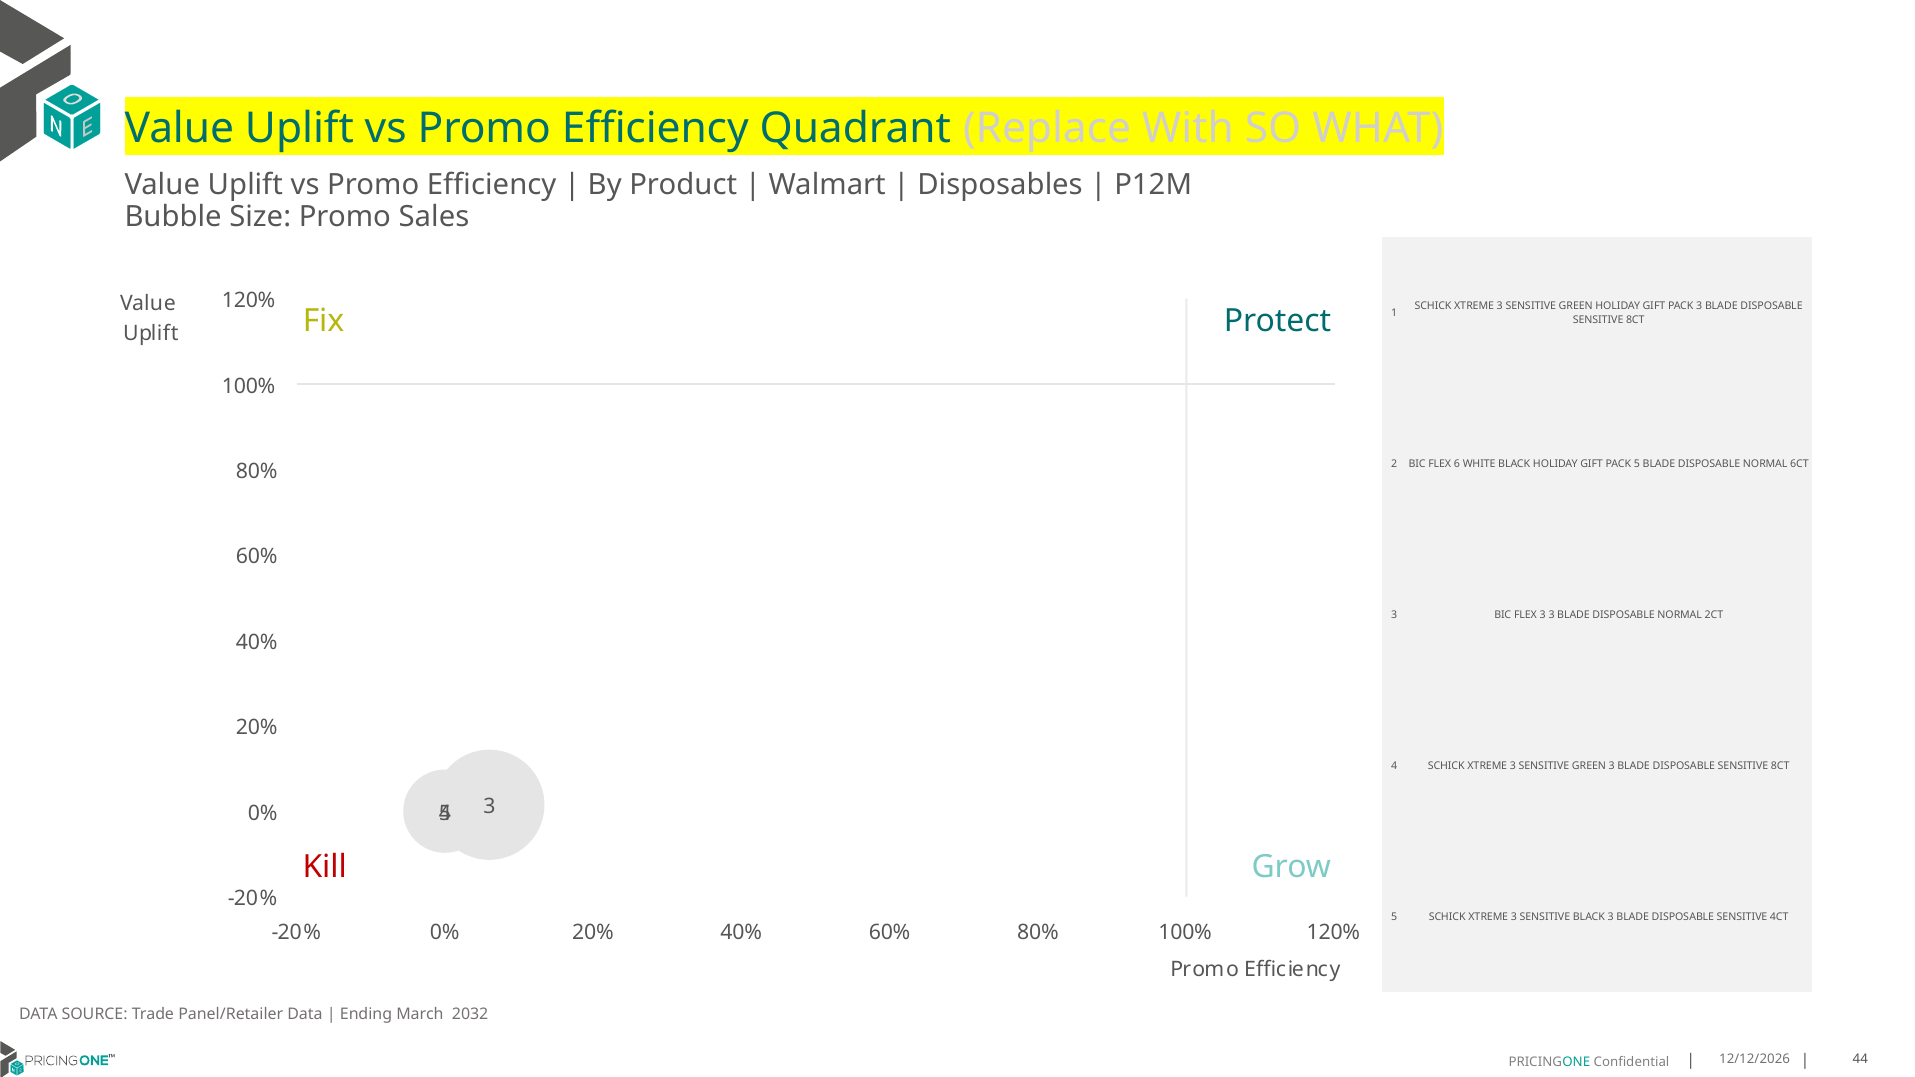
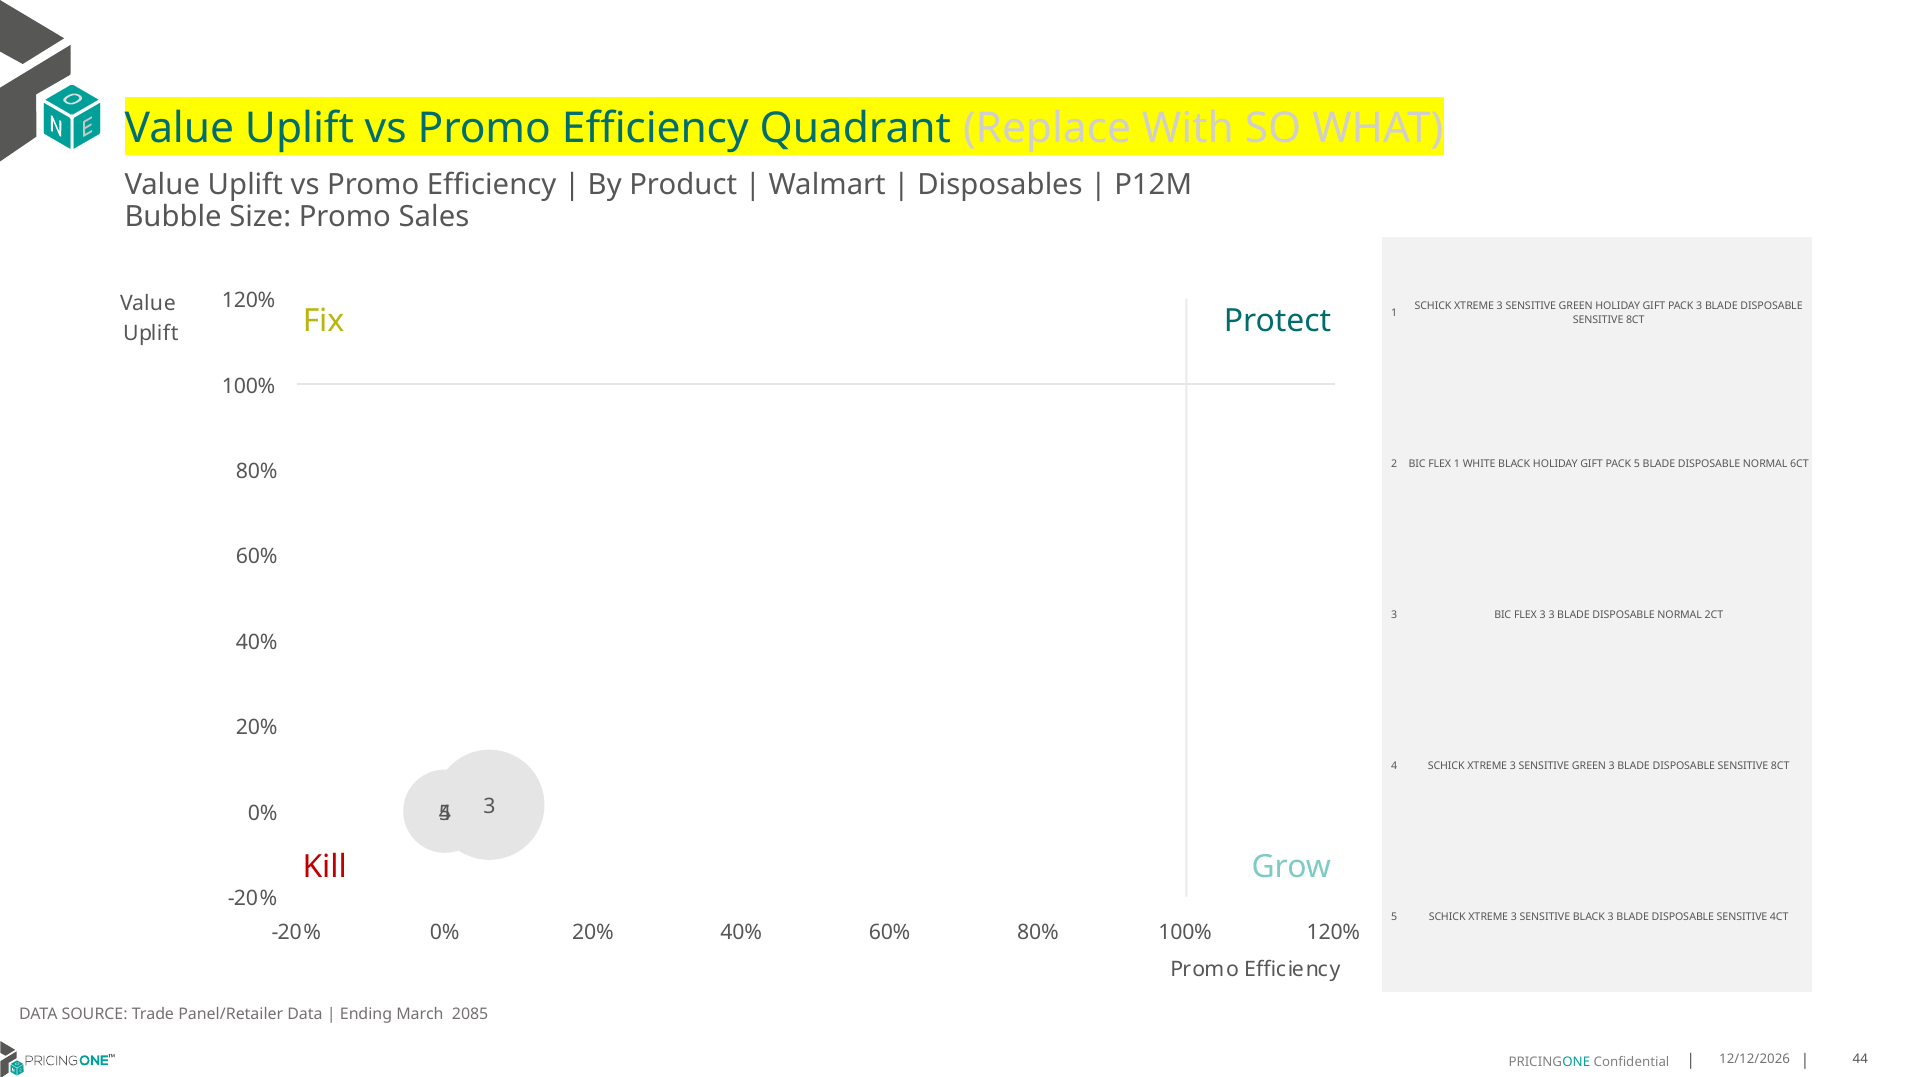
FLEX 6: 6 -> 1 (1457, 464)
2032: 2032 -> 2085 (470, 1015)
